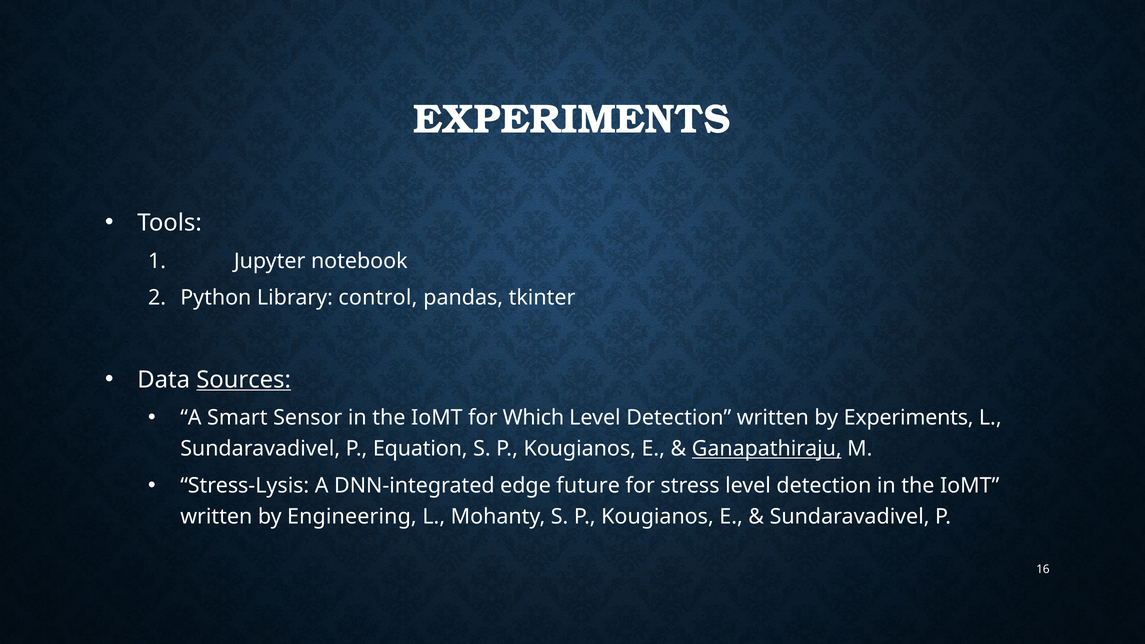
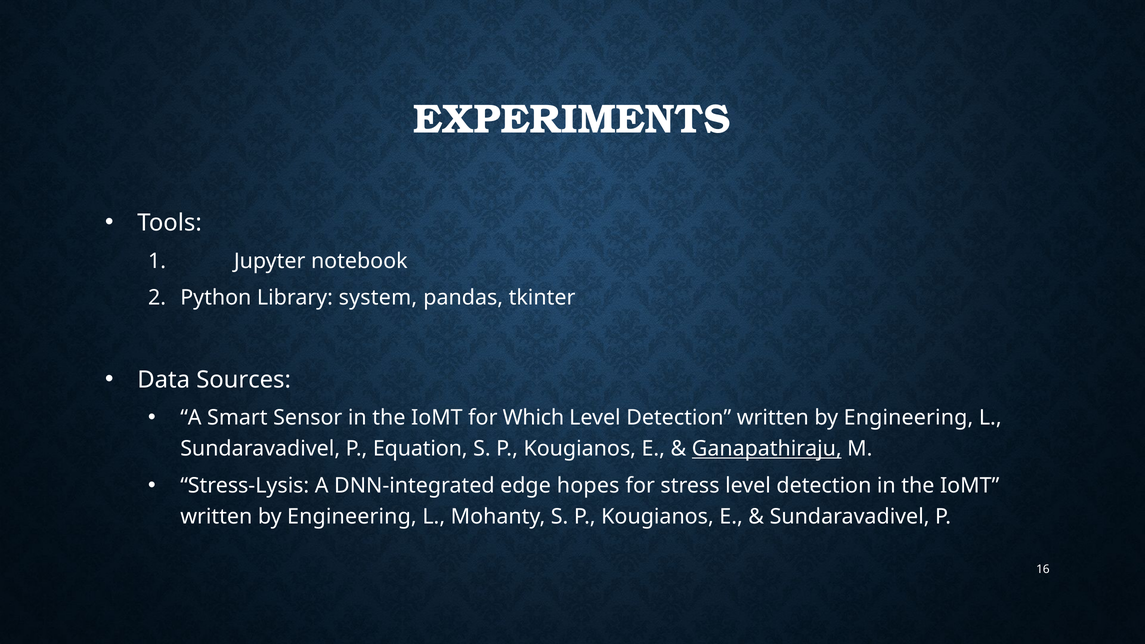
control: control -> system (378, 298)
Sources underline: present -> none (244, 380)
Detection written by Experiments: Experiments -> Engineering (908, 418)
future: future -> hopes (588, 486)
